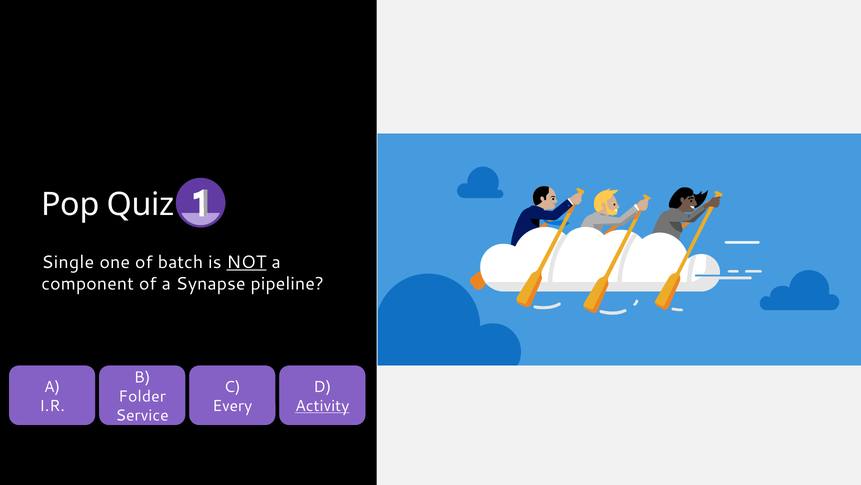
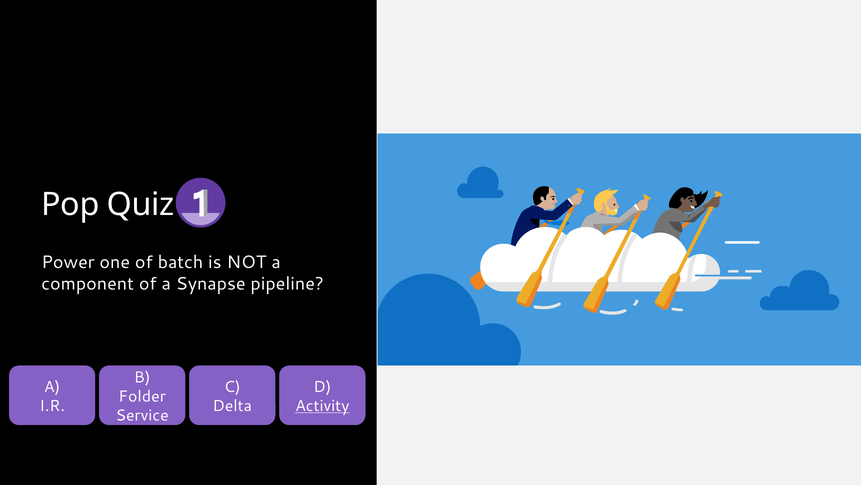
Single: Single -> Power (68, 262)
NOT underline: present -> none (246, 262)
Every: Every -> Delta (232, 405)
